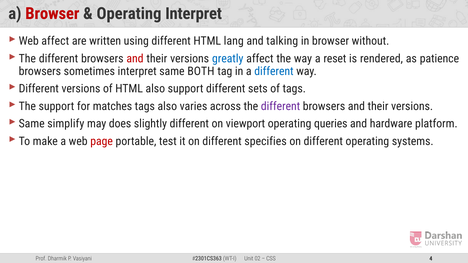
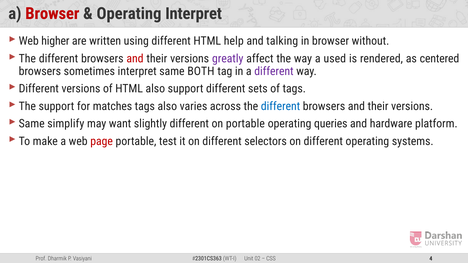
Web affect: affect -> higher (55, 41)
lang: lang -> help (234, 41)
greatly colour: blue -> purple (228, 59)
reset: reset -> used (335, 59)
patience: patience -> centered (439, 59)
different colour: blue -> purple (274, 71)
different colour: purple -> blue (281, 106)
does: does -> want (120, 124)
on viewport: viewport -> portable (245, 124)
specifies: specifies -> selectors (266, 141)
